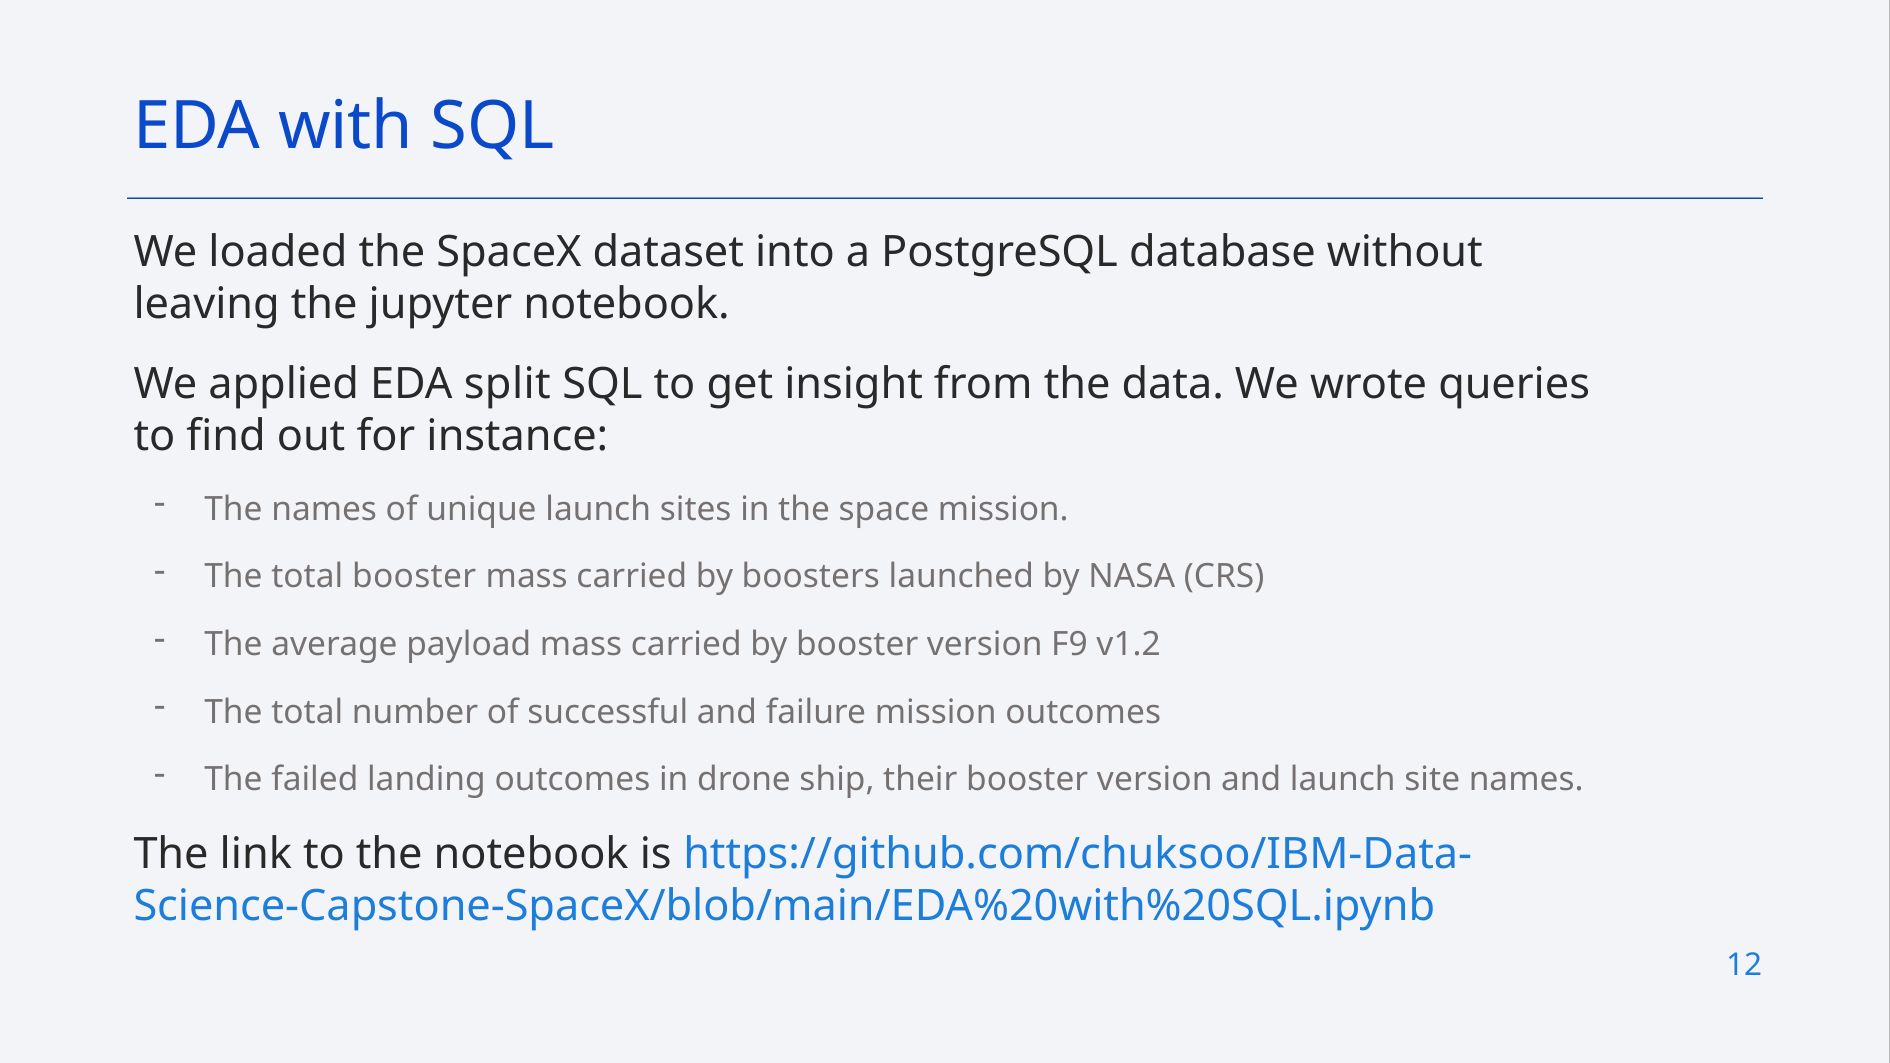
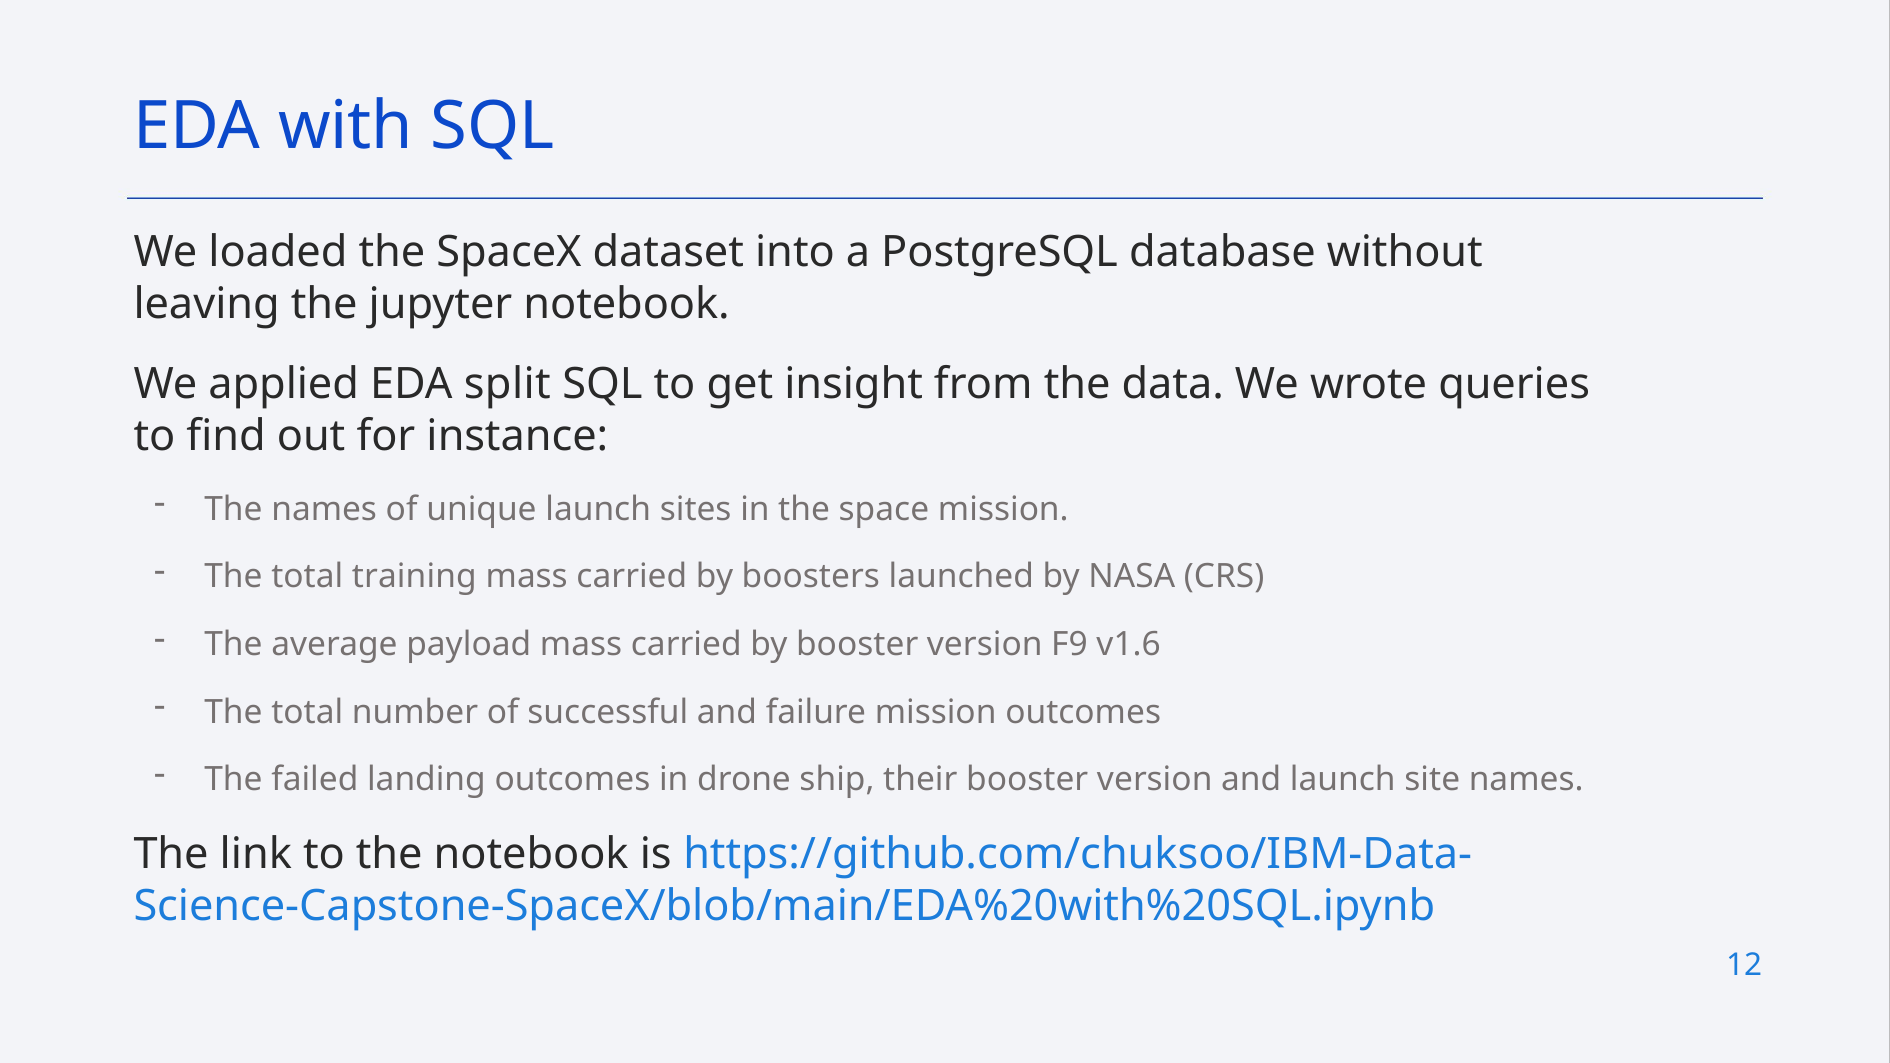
total booster: booster -> training (414, 577)
v1.2: v1.2 -> v1.6 (1129, 645)
